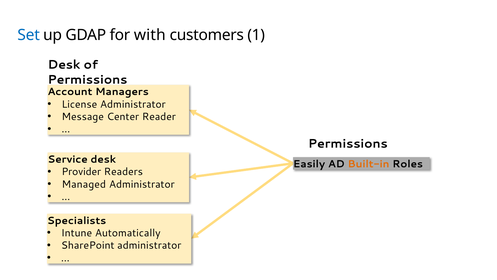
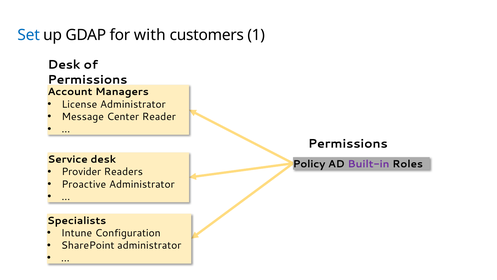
Easily: Easily -> Policy (309, 164)
Built-in colour: orange -> purple (369, 164)
Managed: Managed -> Proactive (84, 184)
Automatically: Automatically -> Configuration (128, 233)
